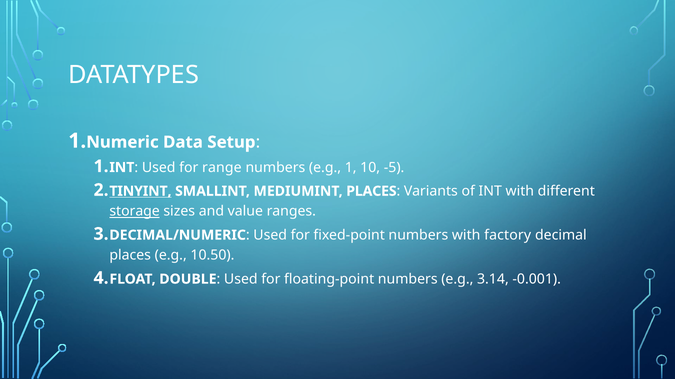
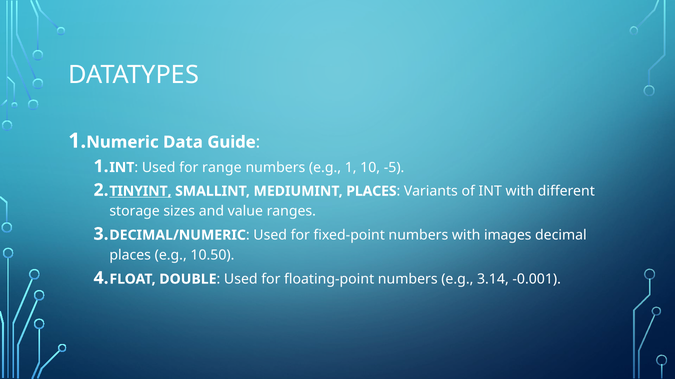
Setup: Setup -> Guide (232, 142)
storage underline: present -> none (135, 212)
factory: factory -> images (508, 236)
